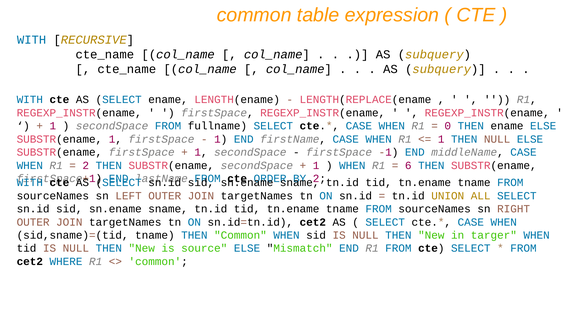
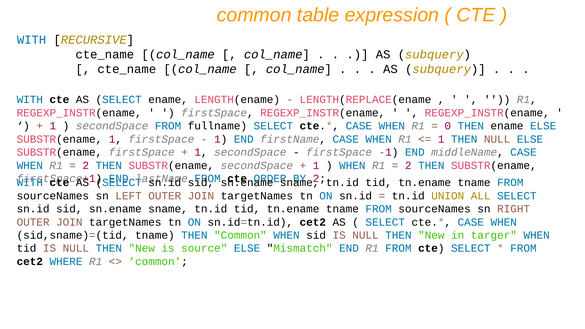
6: 6 -> 2 (408, 165)
